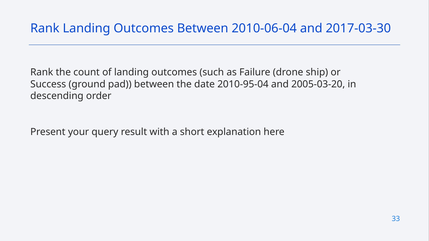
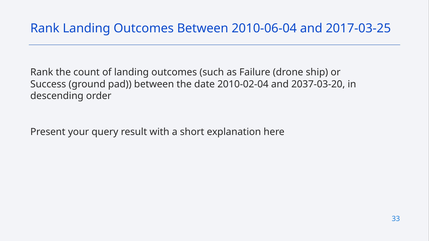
2017-03-30: 2017-03-30 -> 2017-03-25 (358, 29)
2010-95-04: 2010-95-04 -> 2010-02-04 (243, 84)
2005-03-20: 2005-03-20 -> 2037-03-20 (318, 84)
